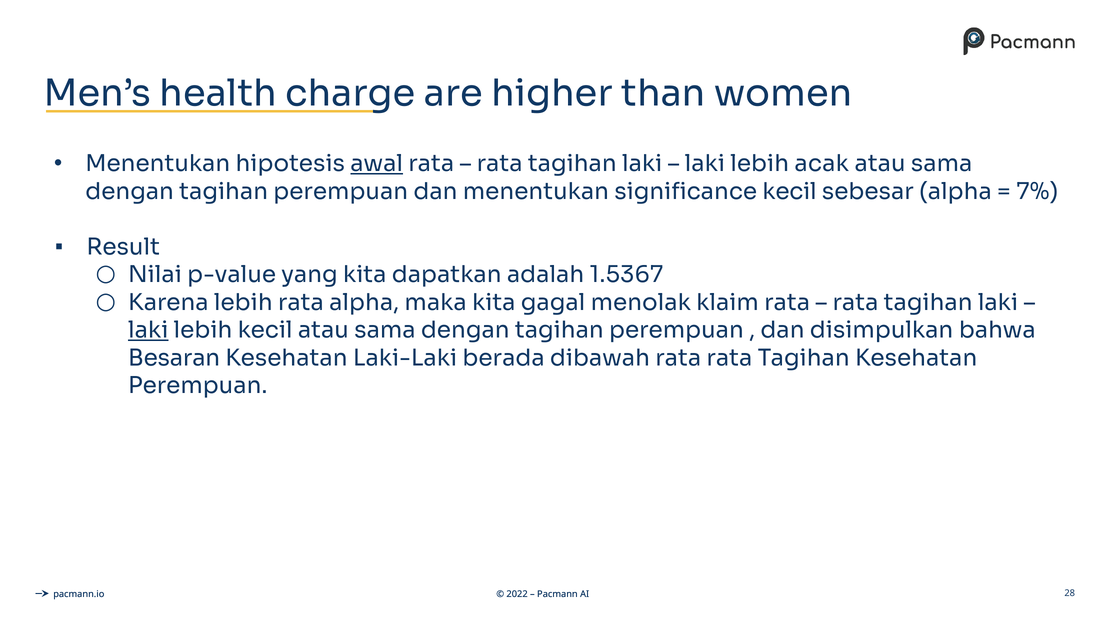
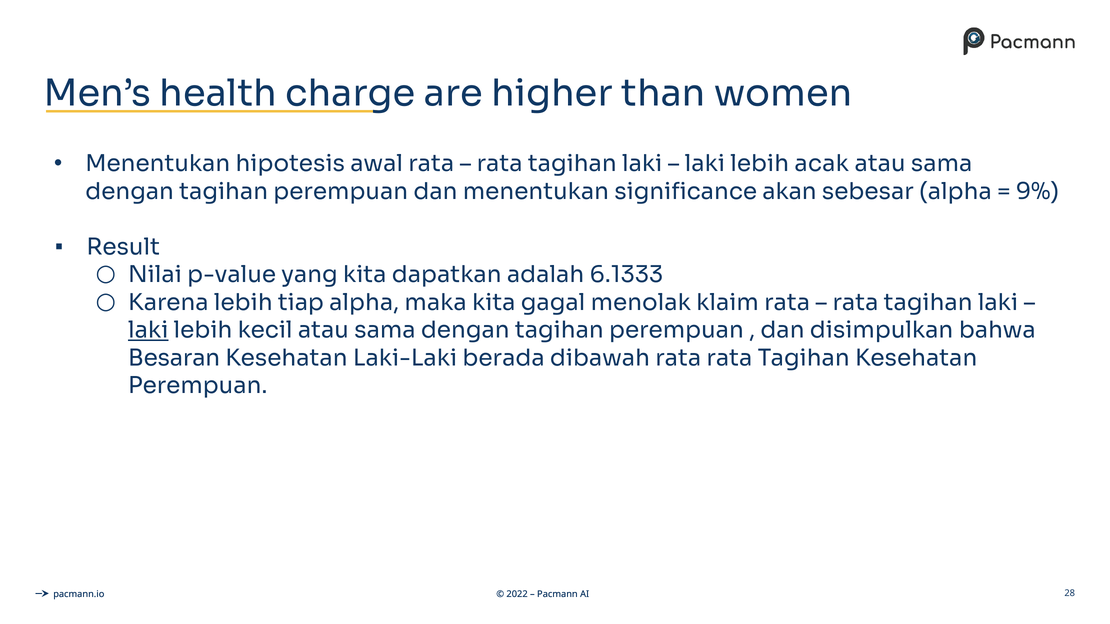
awal underline: present -> none (377, 164)
significance kecil: kecil -> akan (789, 192)
7%: 7% -> 9% (1038, 192)
1.5367: 1.5367 -> 6.1333 (626, 275)
lebih rata: rata -> tiap (301, 303)
